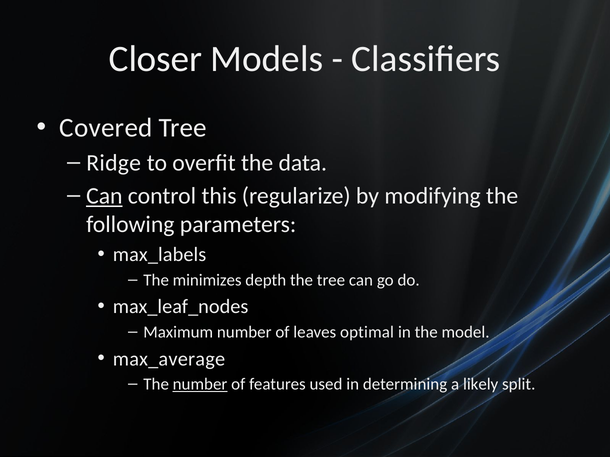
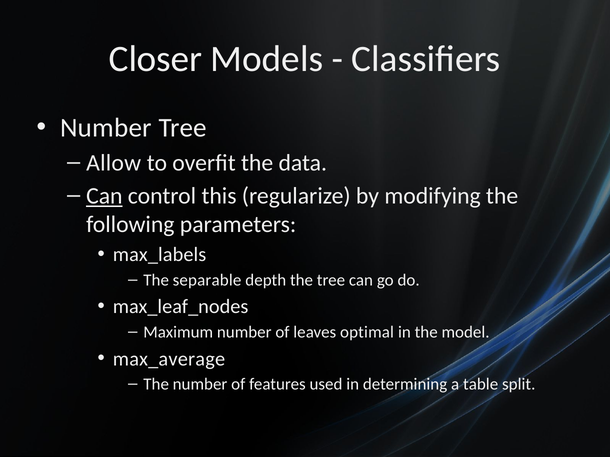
Covered: Covered -> Number (106, 128)
Ridge: Ridge -> Allow (114, 163)
minimizes: minimizes -> separable (207, 280)
number underline: present -> none (200, 385)
likely: likely -> table (481, 385)
